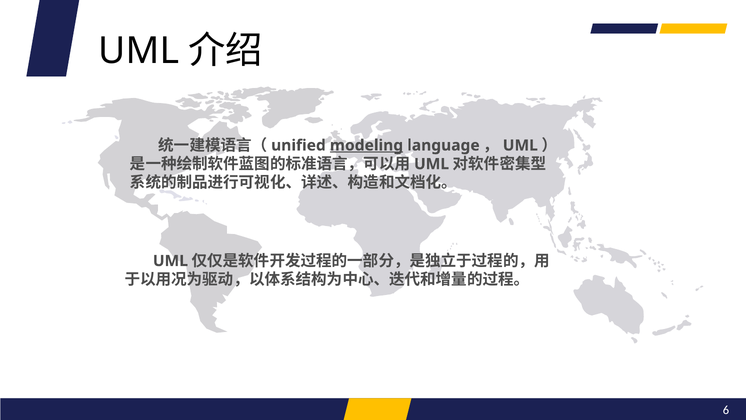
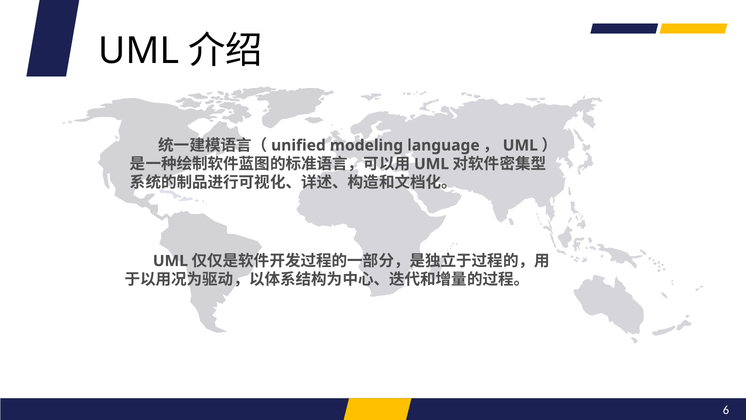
modeling underline: present -> none (366, 145)
